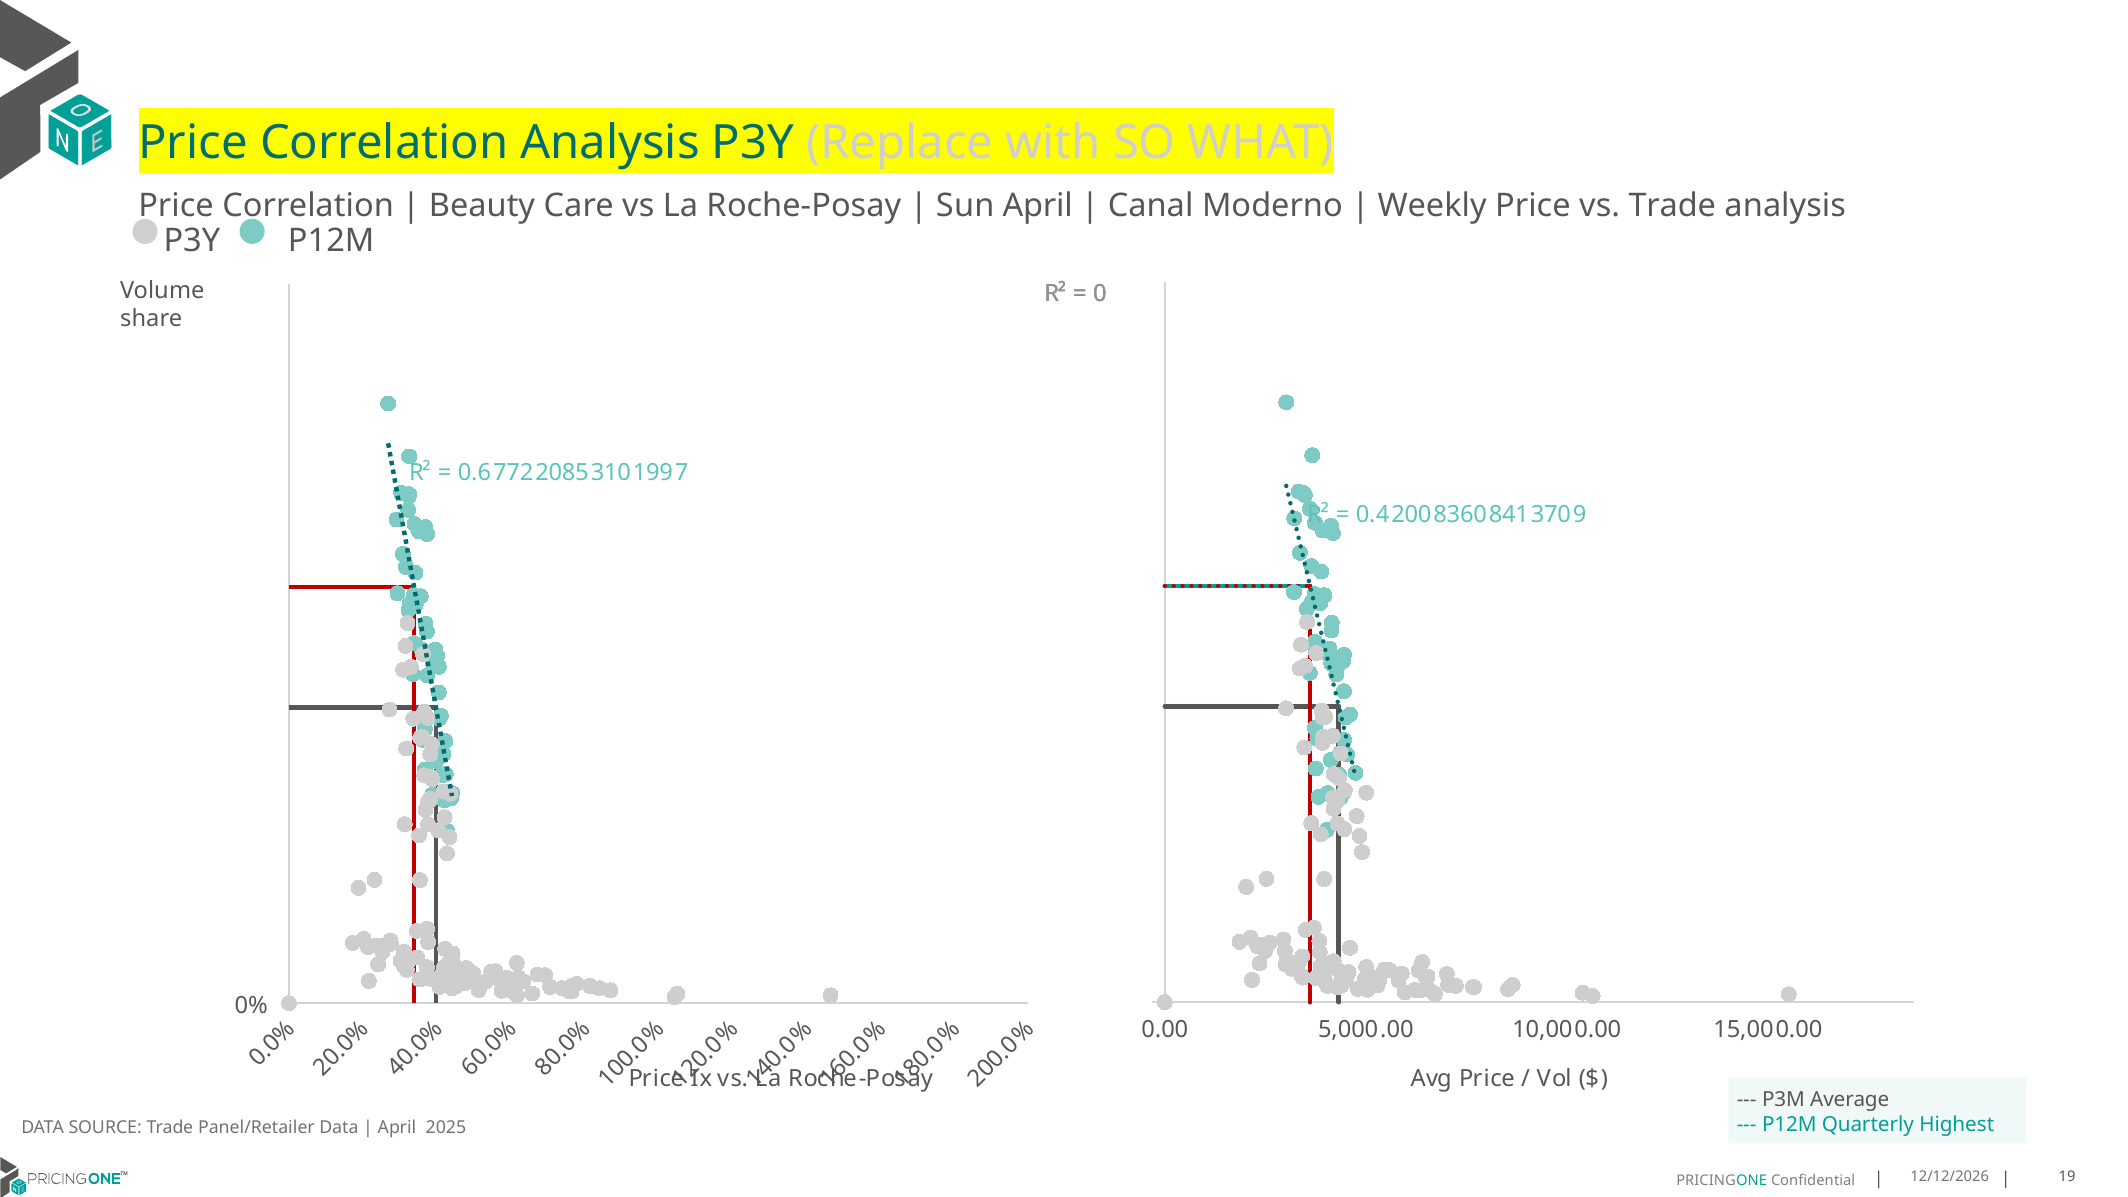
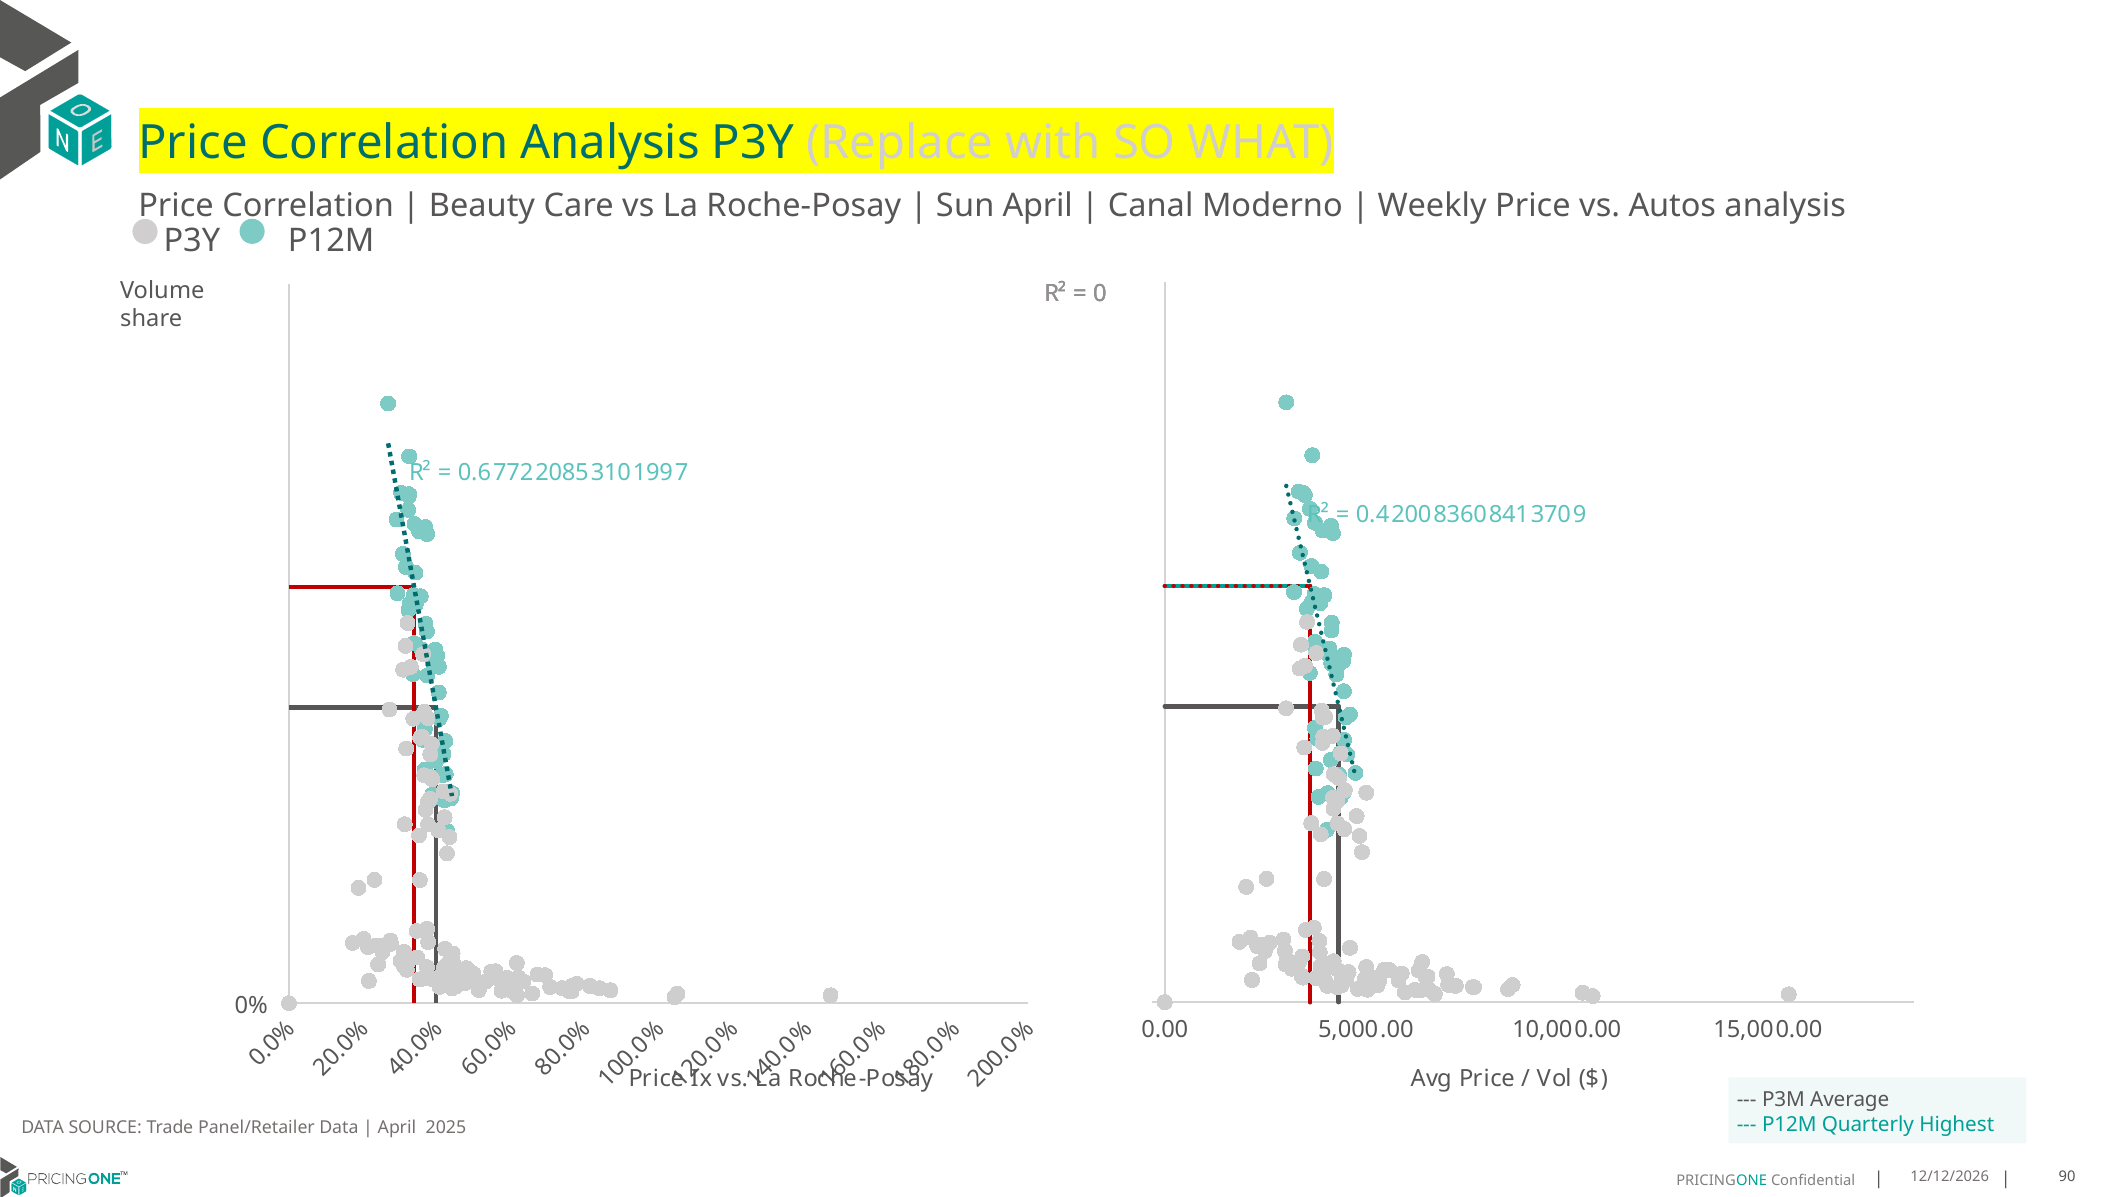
vs Trade: Trade -> Autos (1672, 206)
19: 19 -> 90 (2067, 1177)
